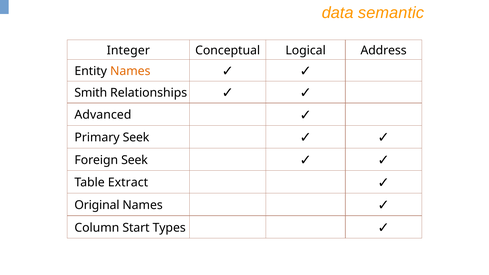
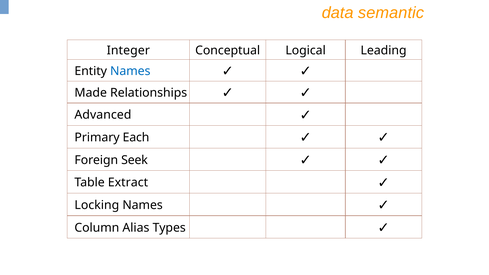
Address: Address -> Leading (384, 50)
Names colour: orange -> blue (130, 71)
Smith: Smith -> Made (91, 93)
Primary Seek: Seek -> Each (136, 138)
Original: Original -> Locking (97, 205)
Start: Start -> Alias (136, 228)
